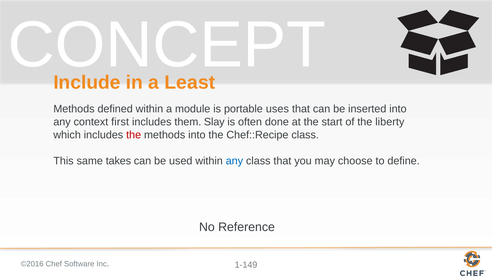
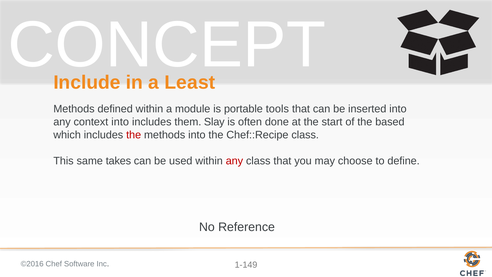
uses: uses -> tools (277, 109)
context first: first -> into (120, 122)
liberty: liberty -> based (390, 122)
any colour: blue -> red (234, 161)
